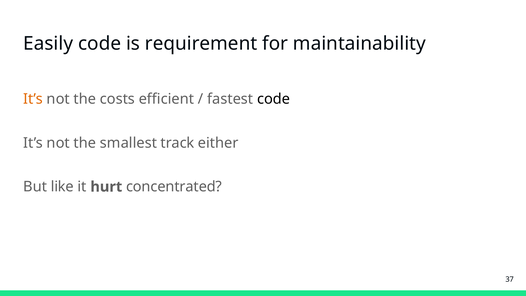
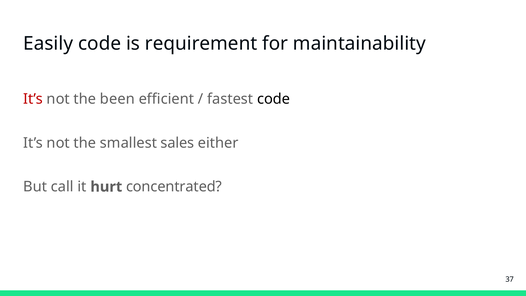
It’s colour: orange -> red (33, 99)
costs: costs -> been (117, 99)
track: track -> sales (177, 143)
like: like -> call (62, 187)
